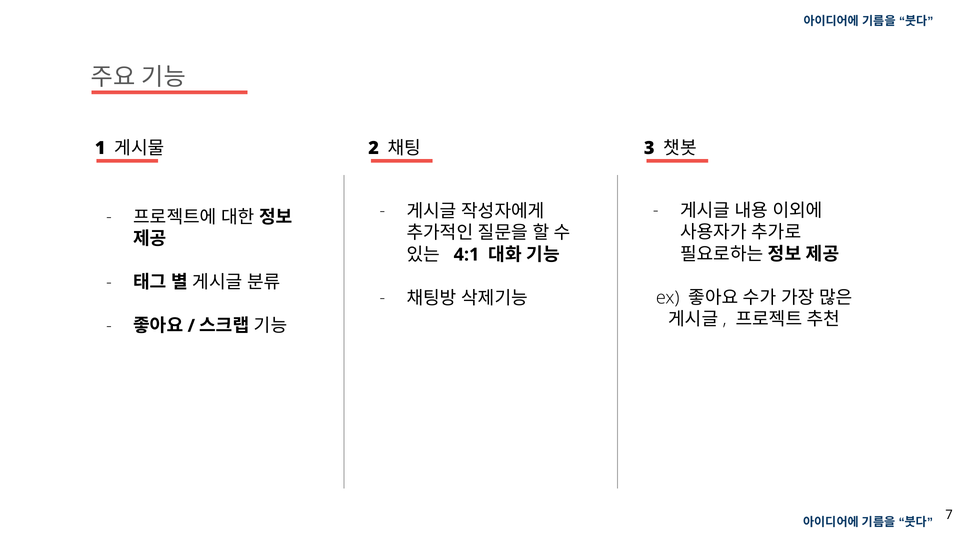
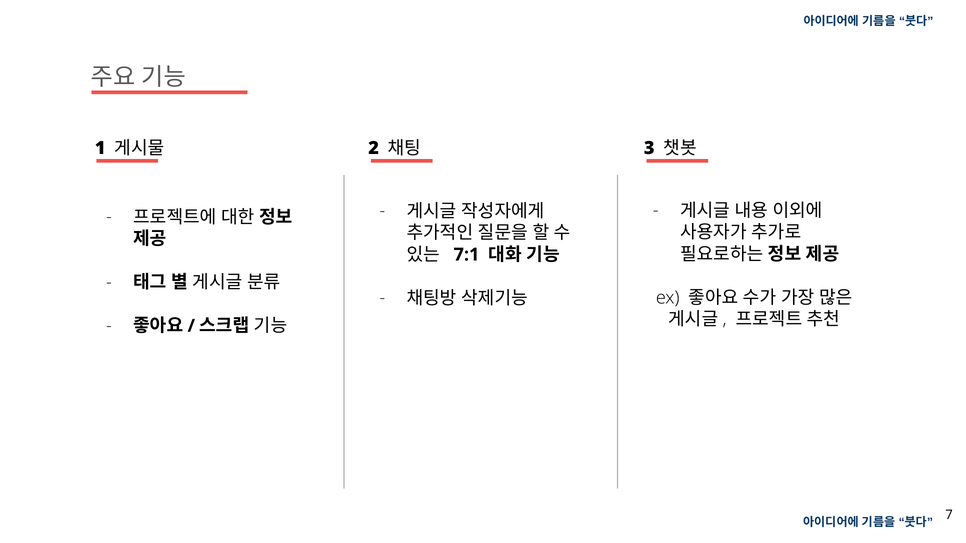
4:1: 4:1 -> 7:1 (467, 255)
